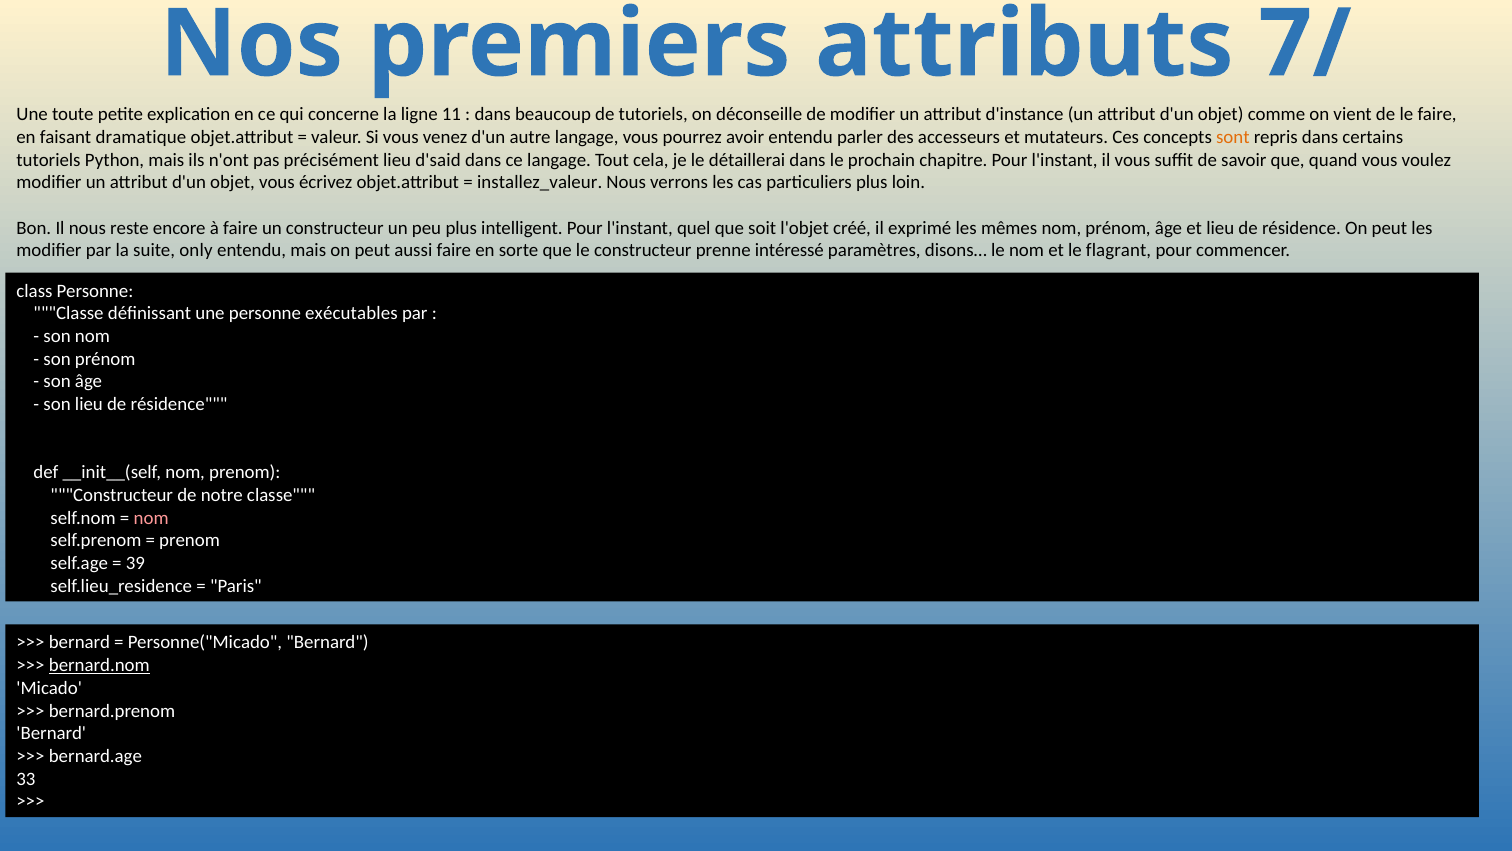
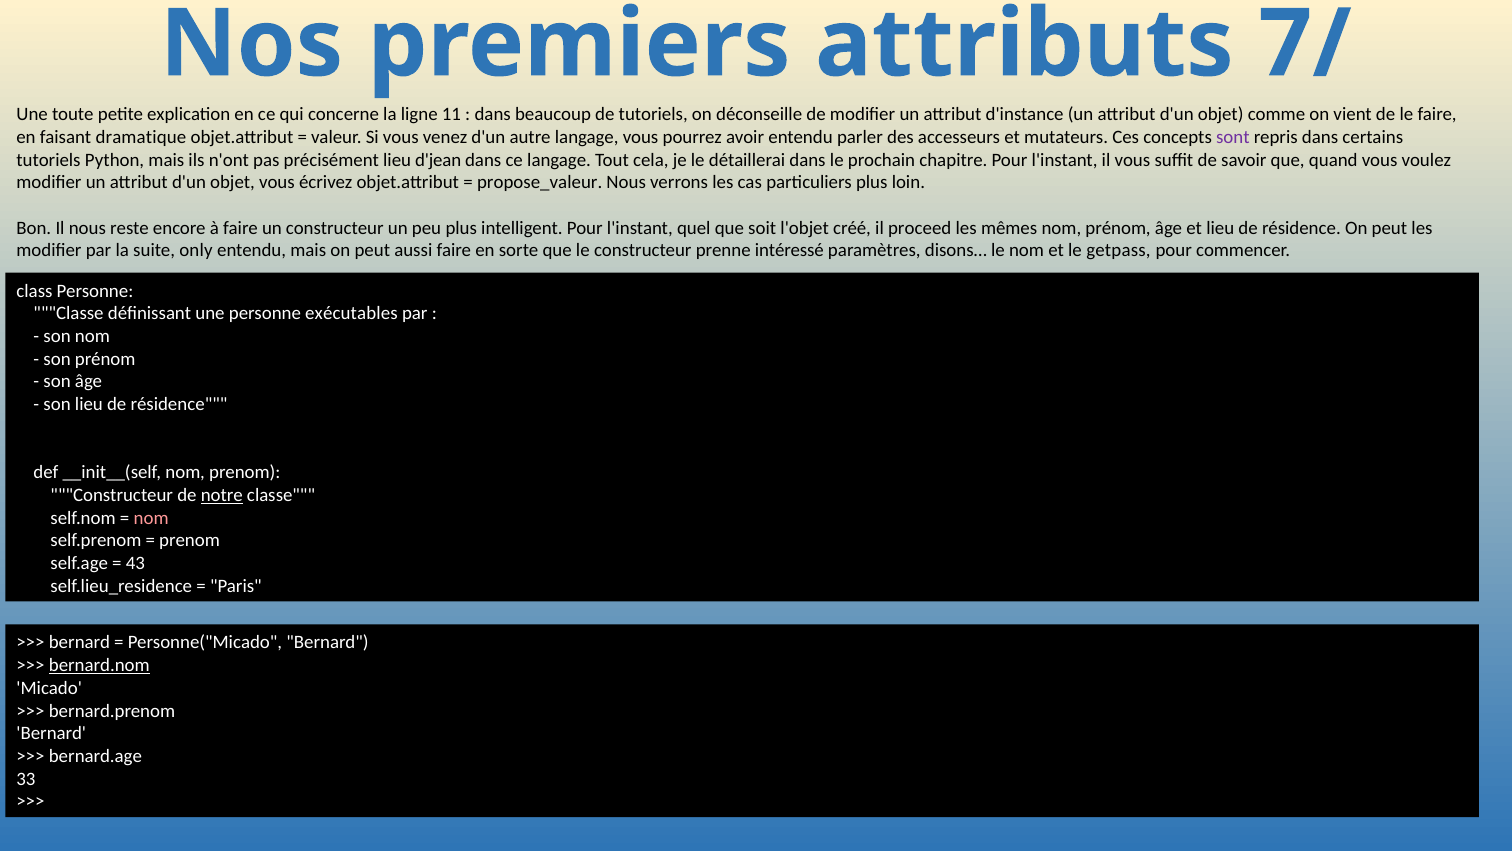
sont colour: orange -> purple (1233, 137)
d'said: d'said -> d'jean (438, 160)
installez_valeur: installez_valeur -> propose_valeur (540, 182)
exprimé: exprimé -> proceed (920, 228)
flagrant: flagrant -> getpass (1119, 250)
notre underline: none -> present (222, 495)
39: 39 -> 43 (135, 563)
